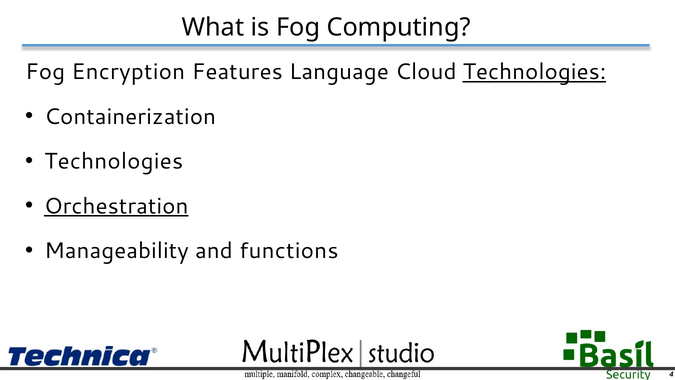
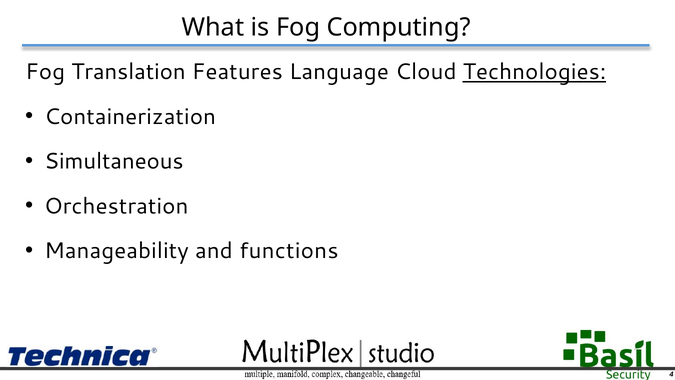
Encryption: Encryption -> Translation (128, 72)
Technologies: Technologies -> Simultaneous (114, 161)
Orchestration underline: present -> none (116, 206)
